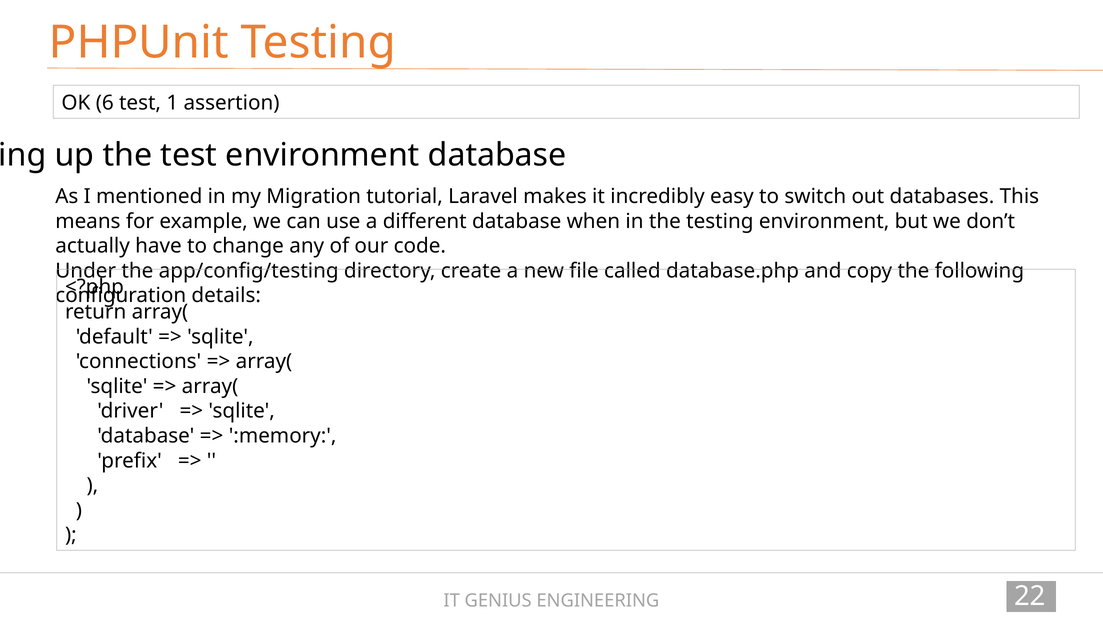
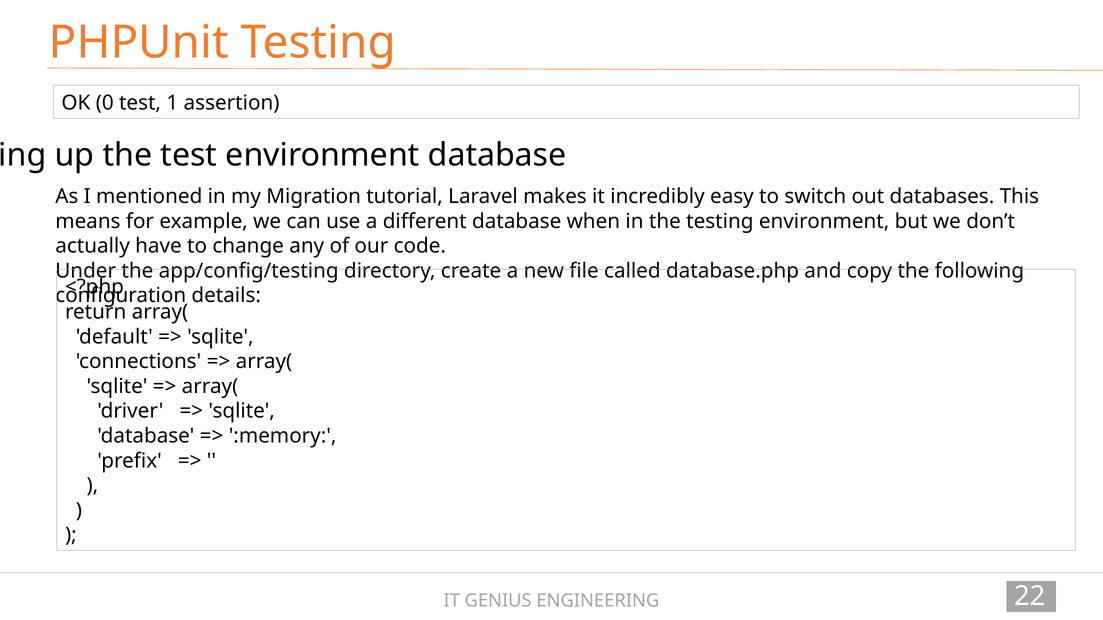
6: 6 -> 0 (105, 103)
